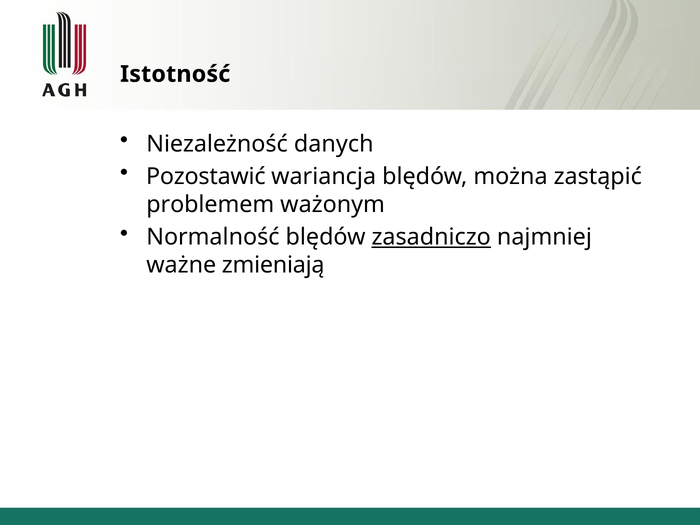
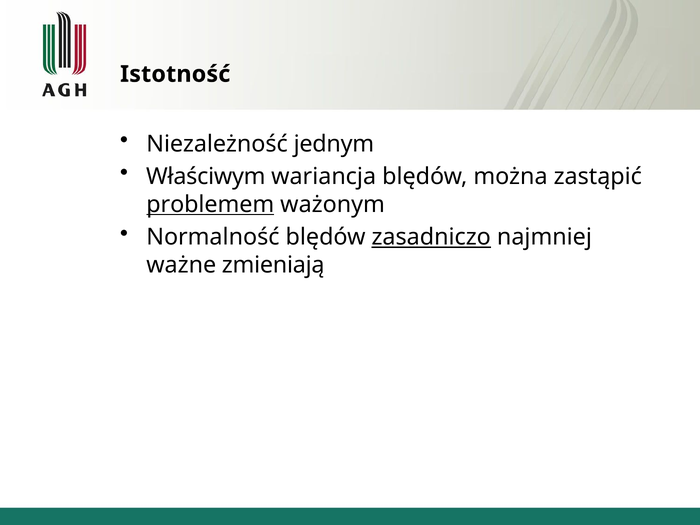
danych: danych -> jednym (334, 144)
Pozostawić: Pozostawić -> Właściwym (206, 176)
problemem underline: none -> present (210, 204)
